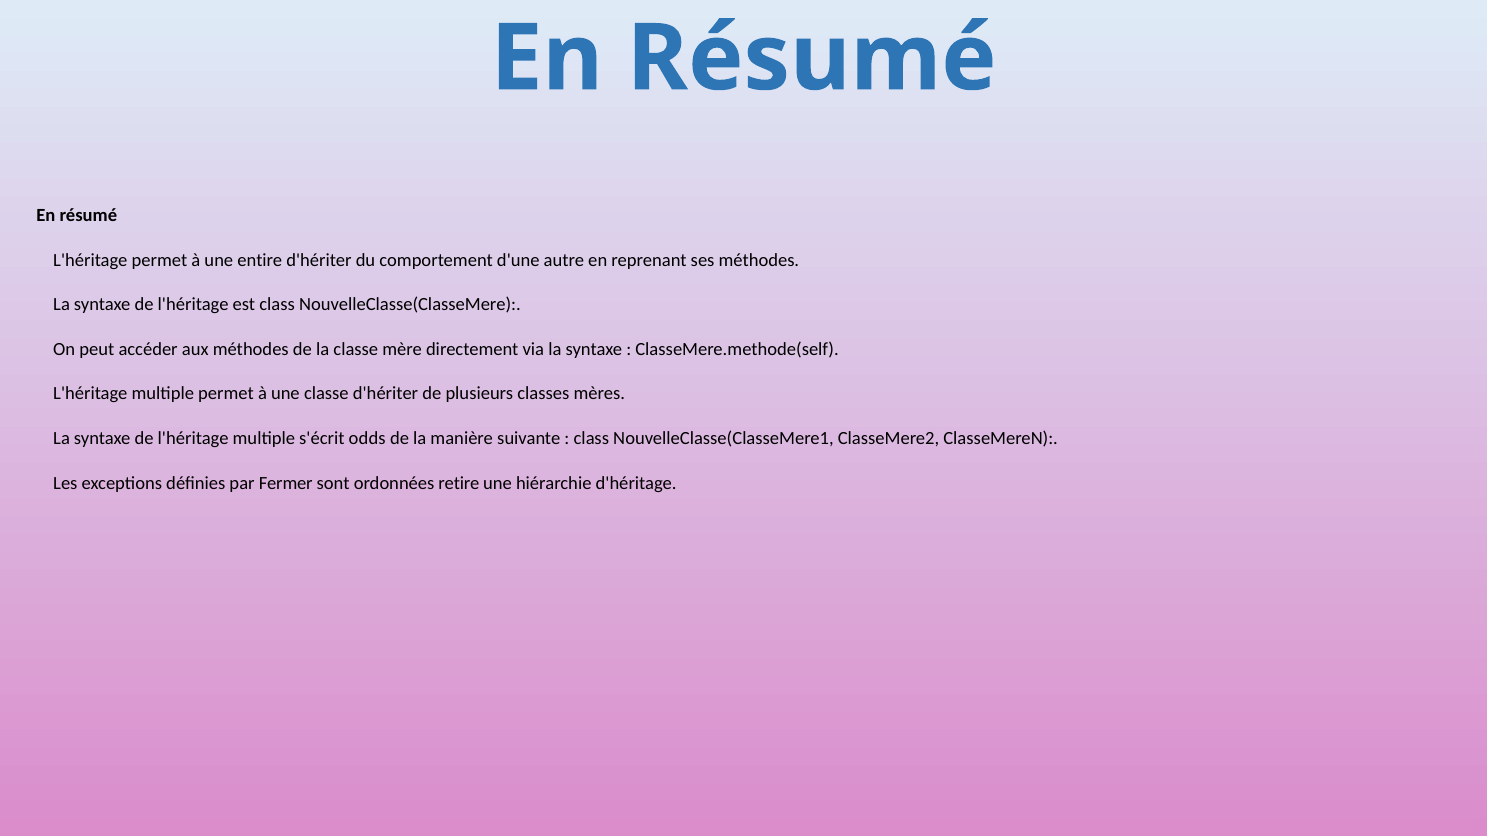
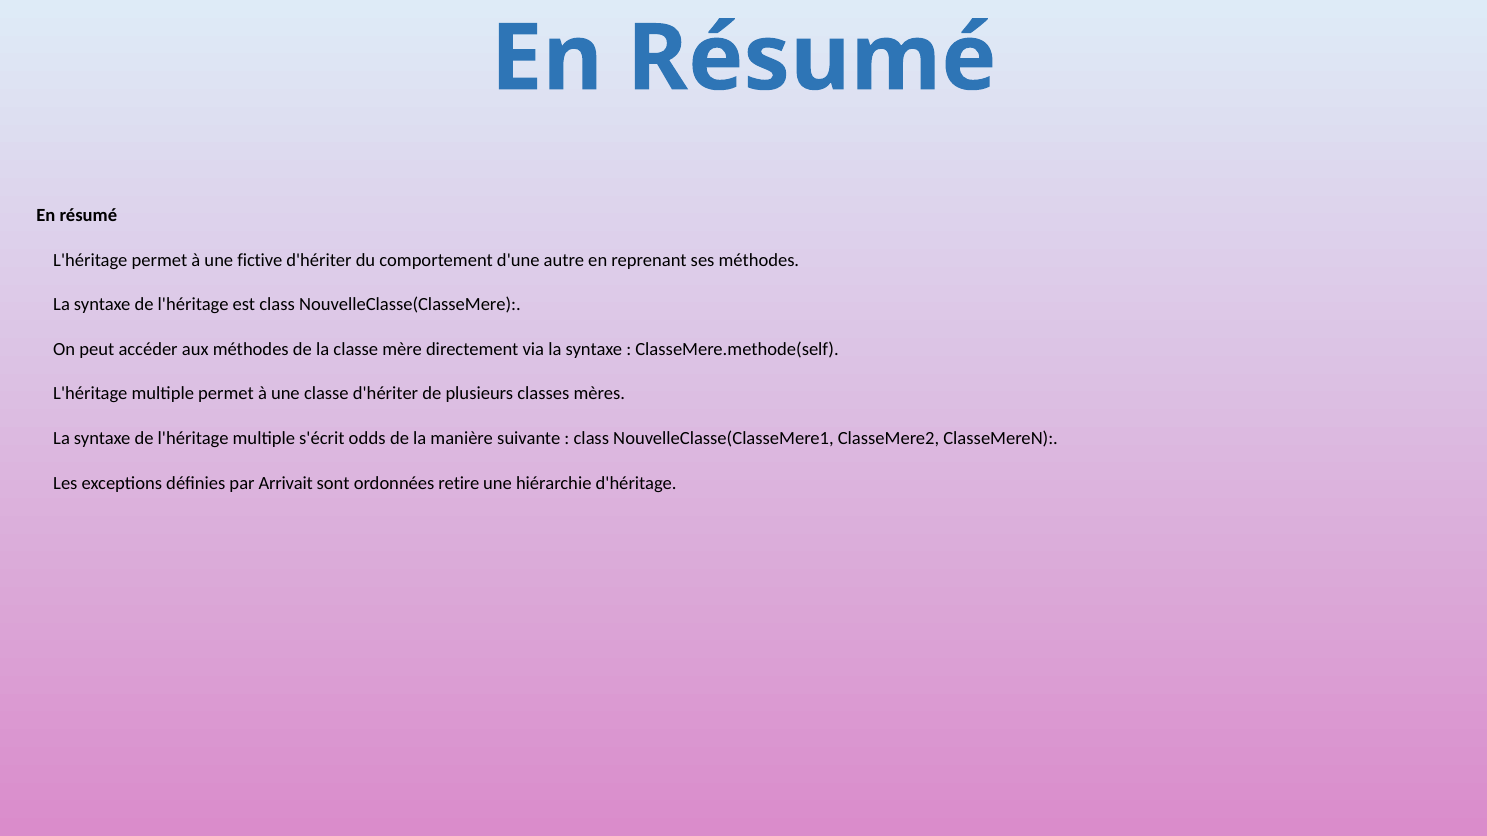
entire: entire -> fictive (260, 260)
Fermer: Fermer -> Arrivait (286, 483)
